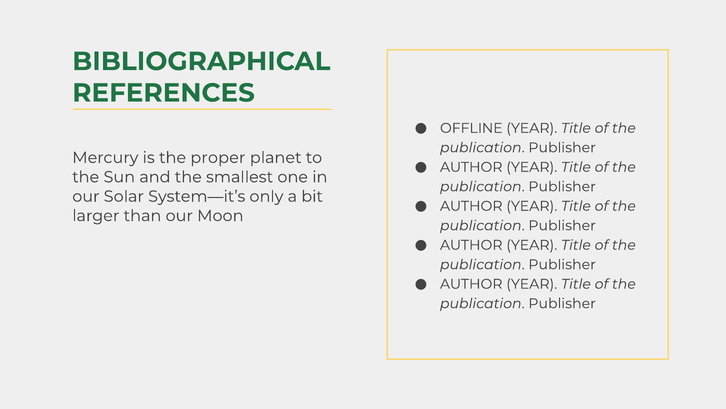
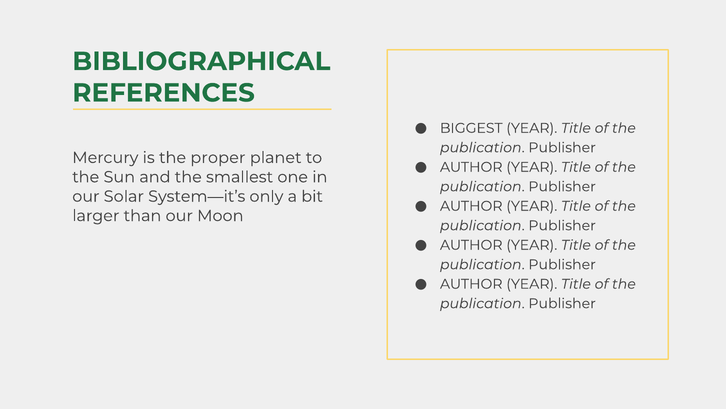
OFFLINE: OFFLINE -> BIGGEST (471, 128)
